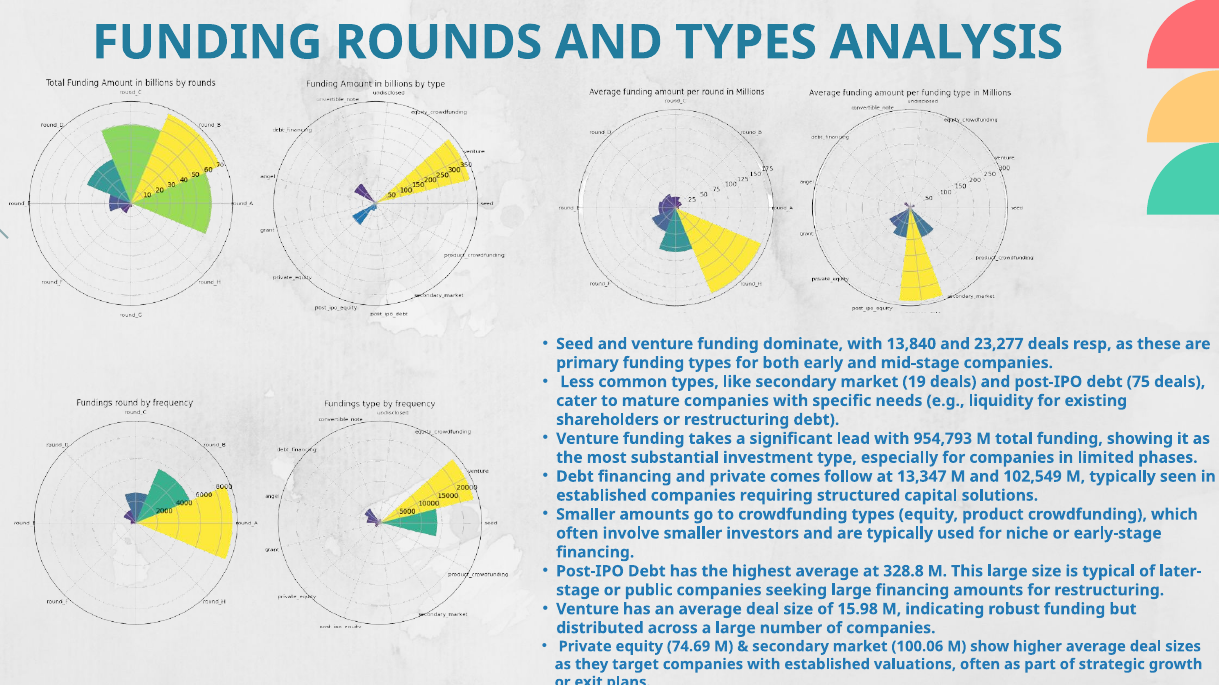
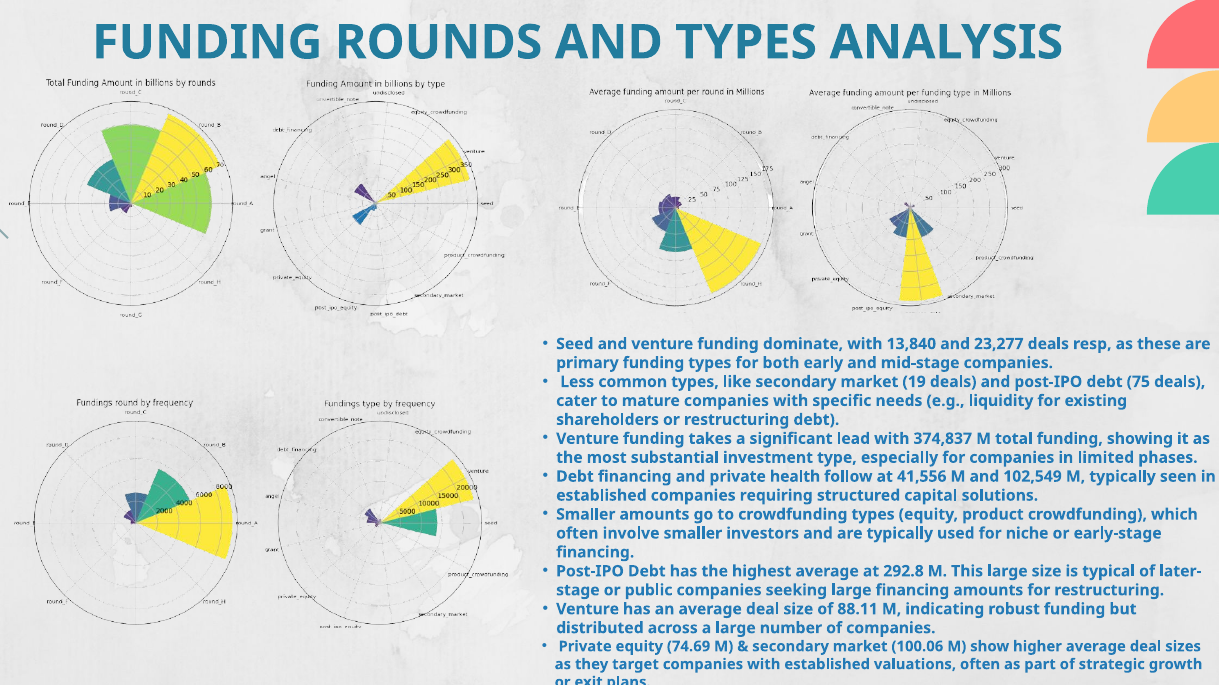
954,793: 954,793 -> 374,837 (943, 439)
comes: comes -> health (795, 477)
13,347: 13,347 -> 41,556 (922, 477)
328.8: 328.8 -> 292.8 (904, 572)
15.98: 15.98 -> 88.11 (858, 610)
